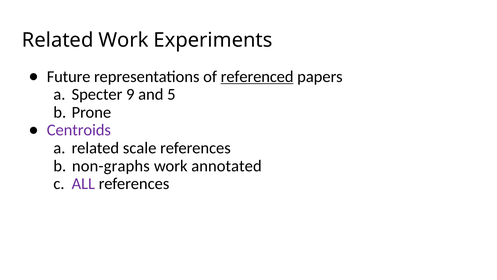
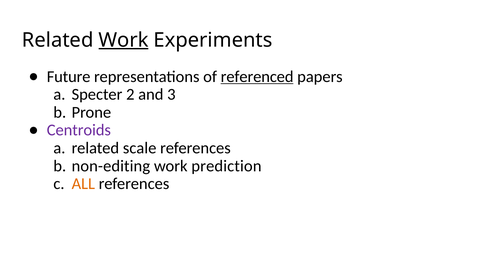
Work underline: none -> present (124, 40)
9: 9 -> 2 (130, 94)
5: 5 -> 3 (171, 94)
non-graphs: non-graphs -> non-editing (111, 166)
annotated: annotated -> prediction (226, 166)
ALL colour: purple -> orange (83, 184)
